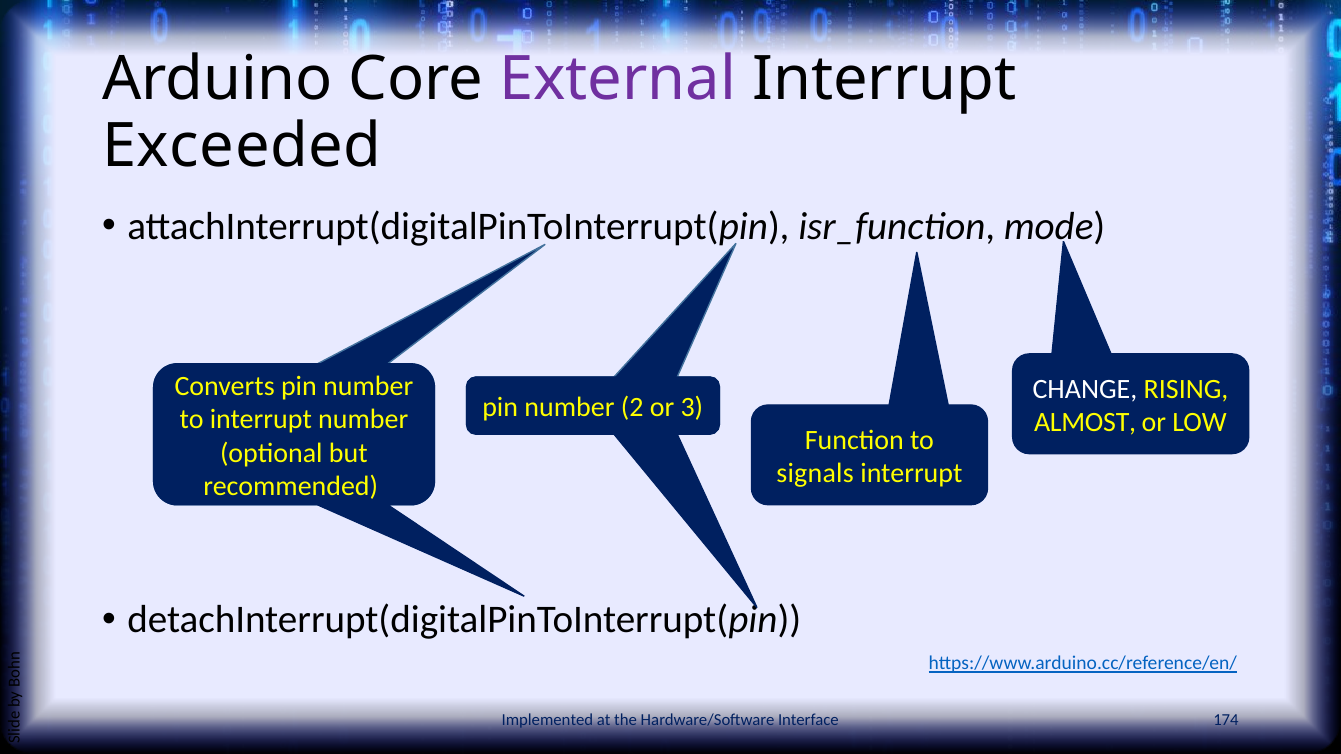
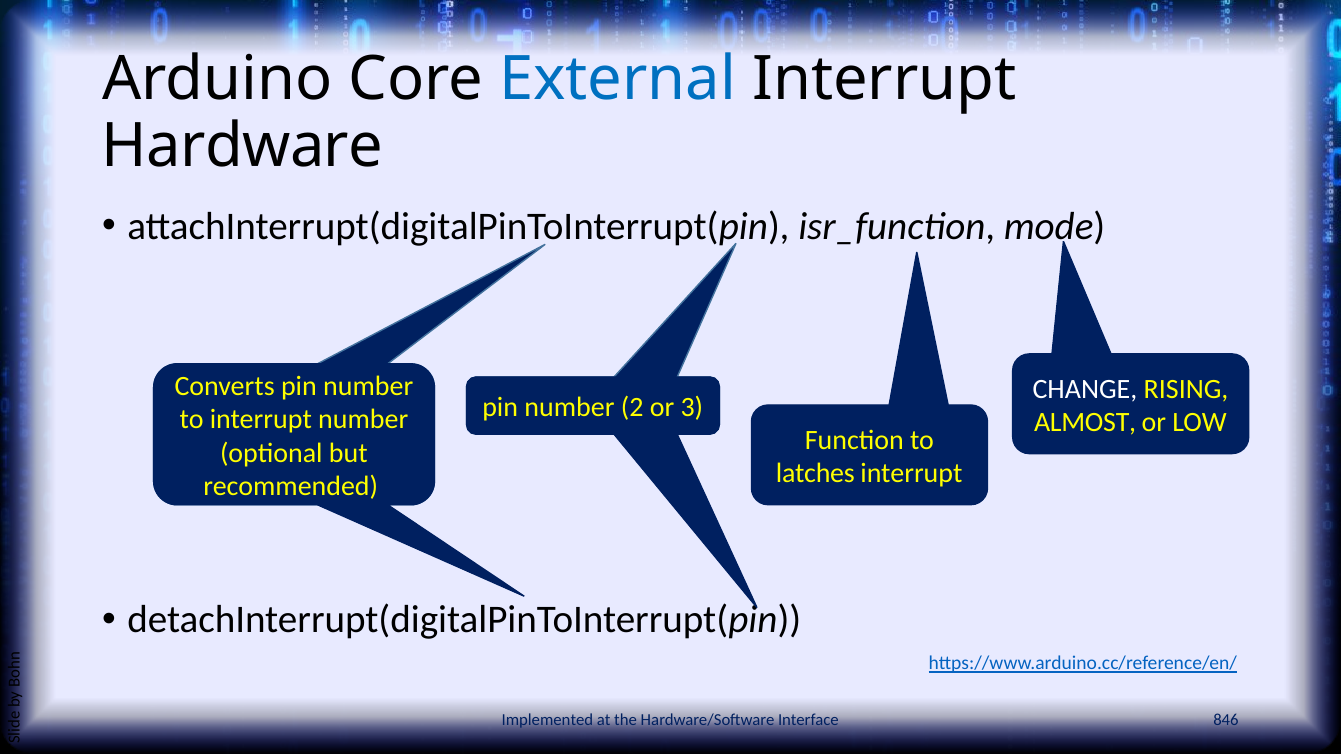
External colour: purple -> blue (618, 79)
Exceeded: Exceeded -> Hardware (242, 146)
signals: signals -> latches (815, 474)
174: 174 -> 846 (1226, 720)
